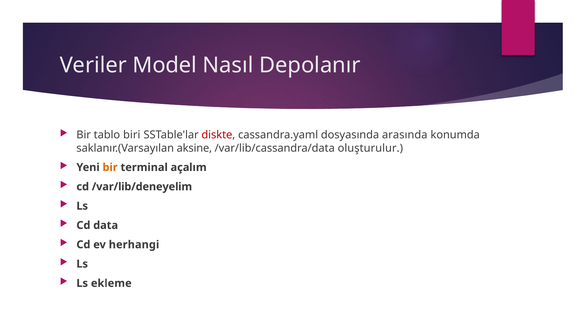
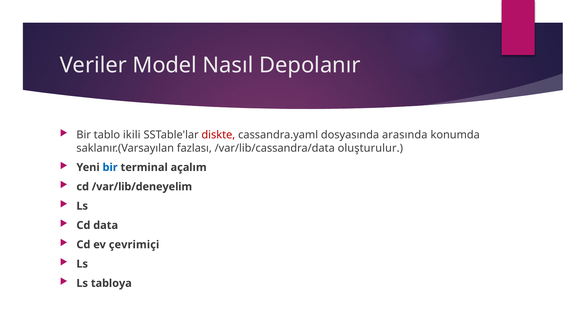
biri: biri -> ikili (132, 135)
aksine: aksine -> fazlası (194, 148)
bir colour: orange -> blue (110, 167)
herhangi: herhangi -> çevrimiçi (134, 244)
ekleme: ekleme -> tabloya (111, 283)
